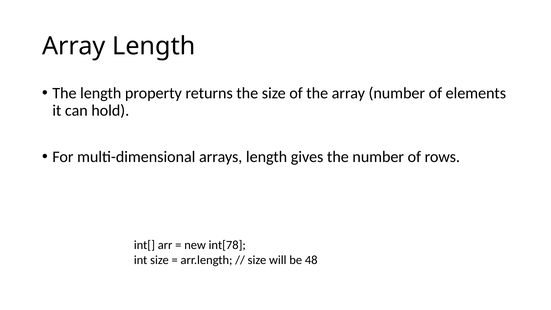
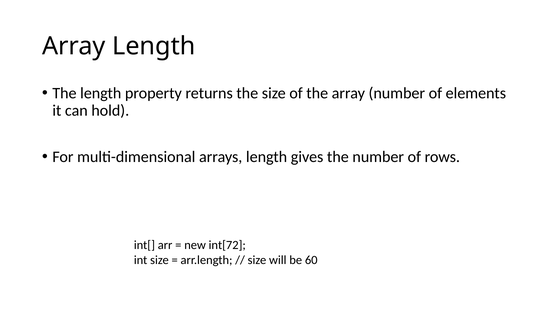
int[78: int[78 -> int[72 (227, 245)
48: 48 -> 60 (311, 260)
